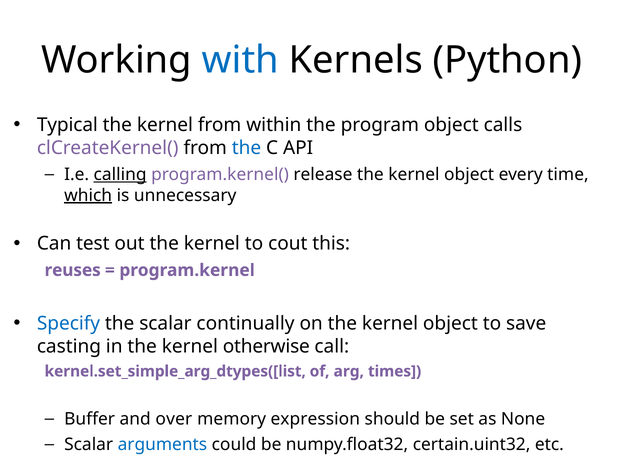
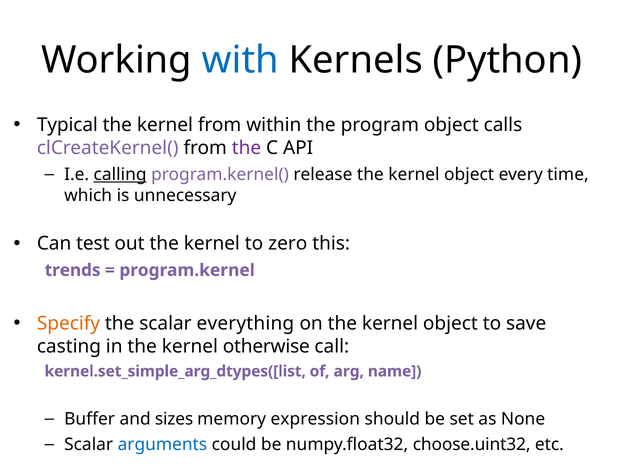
the colour: blue -> purple (246, 148)
which underline: present -> none (88, 195)
cout: cout -> zero (288, 244)
reuses: reuses -> trends (73, 270)
Specify colour: blue -> orange (68, 323)
continually: continually -> everything (245, 323)
times: times -> name (395, 371)
over: over -> sizes (174, 419)
certain.uint32: certain.uint32 -> choose.uint32 (472, 445)
